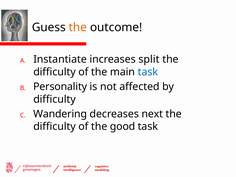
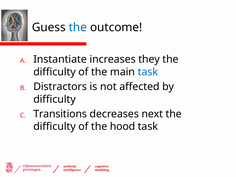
the colour: orange -> blue (78, 27)
split: split -> they (149, 59)
Personality: Personality -> Distractors (60, 87)
Wandering: Wandering -> Transitions (60, 114)
good: good -> hood (123, 126)
